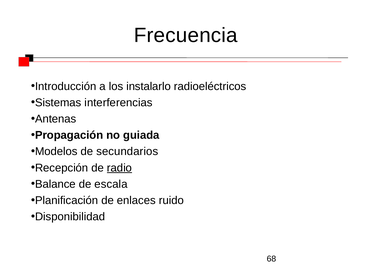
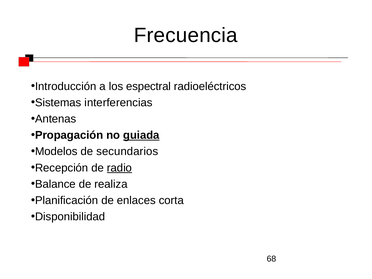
instalarlo: instalarlo -> espectral (149, 86)
guiada underline: none -> present (141, 135)
escala: escala -> realiza (111, 184)
ruido: ruido -> corta (171, 200)
